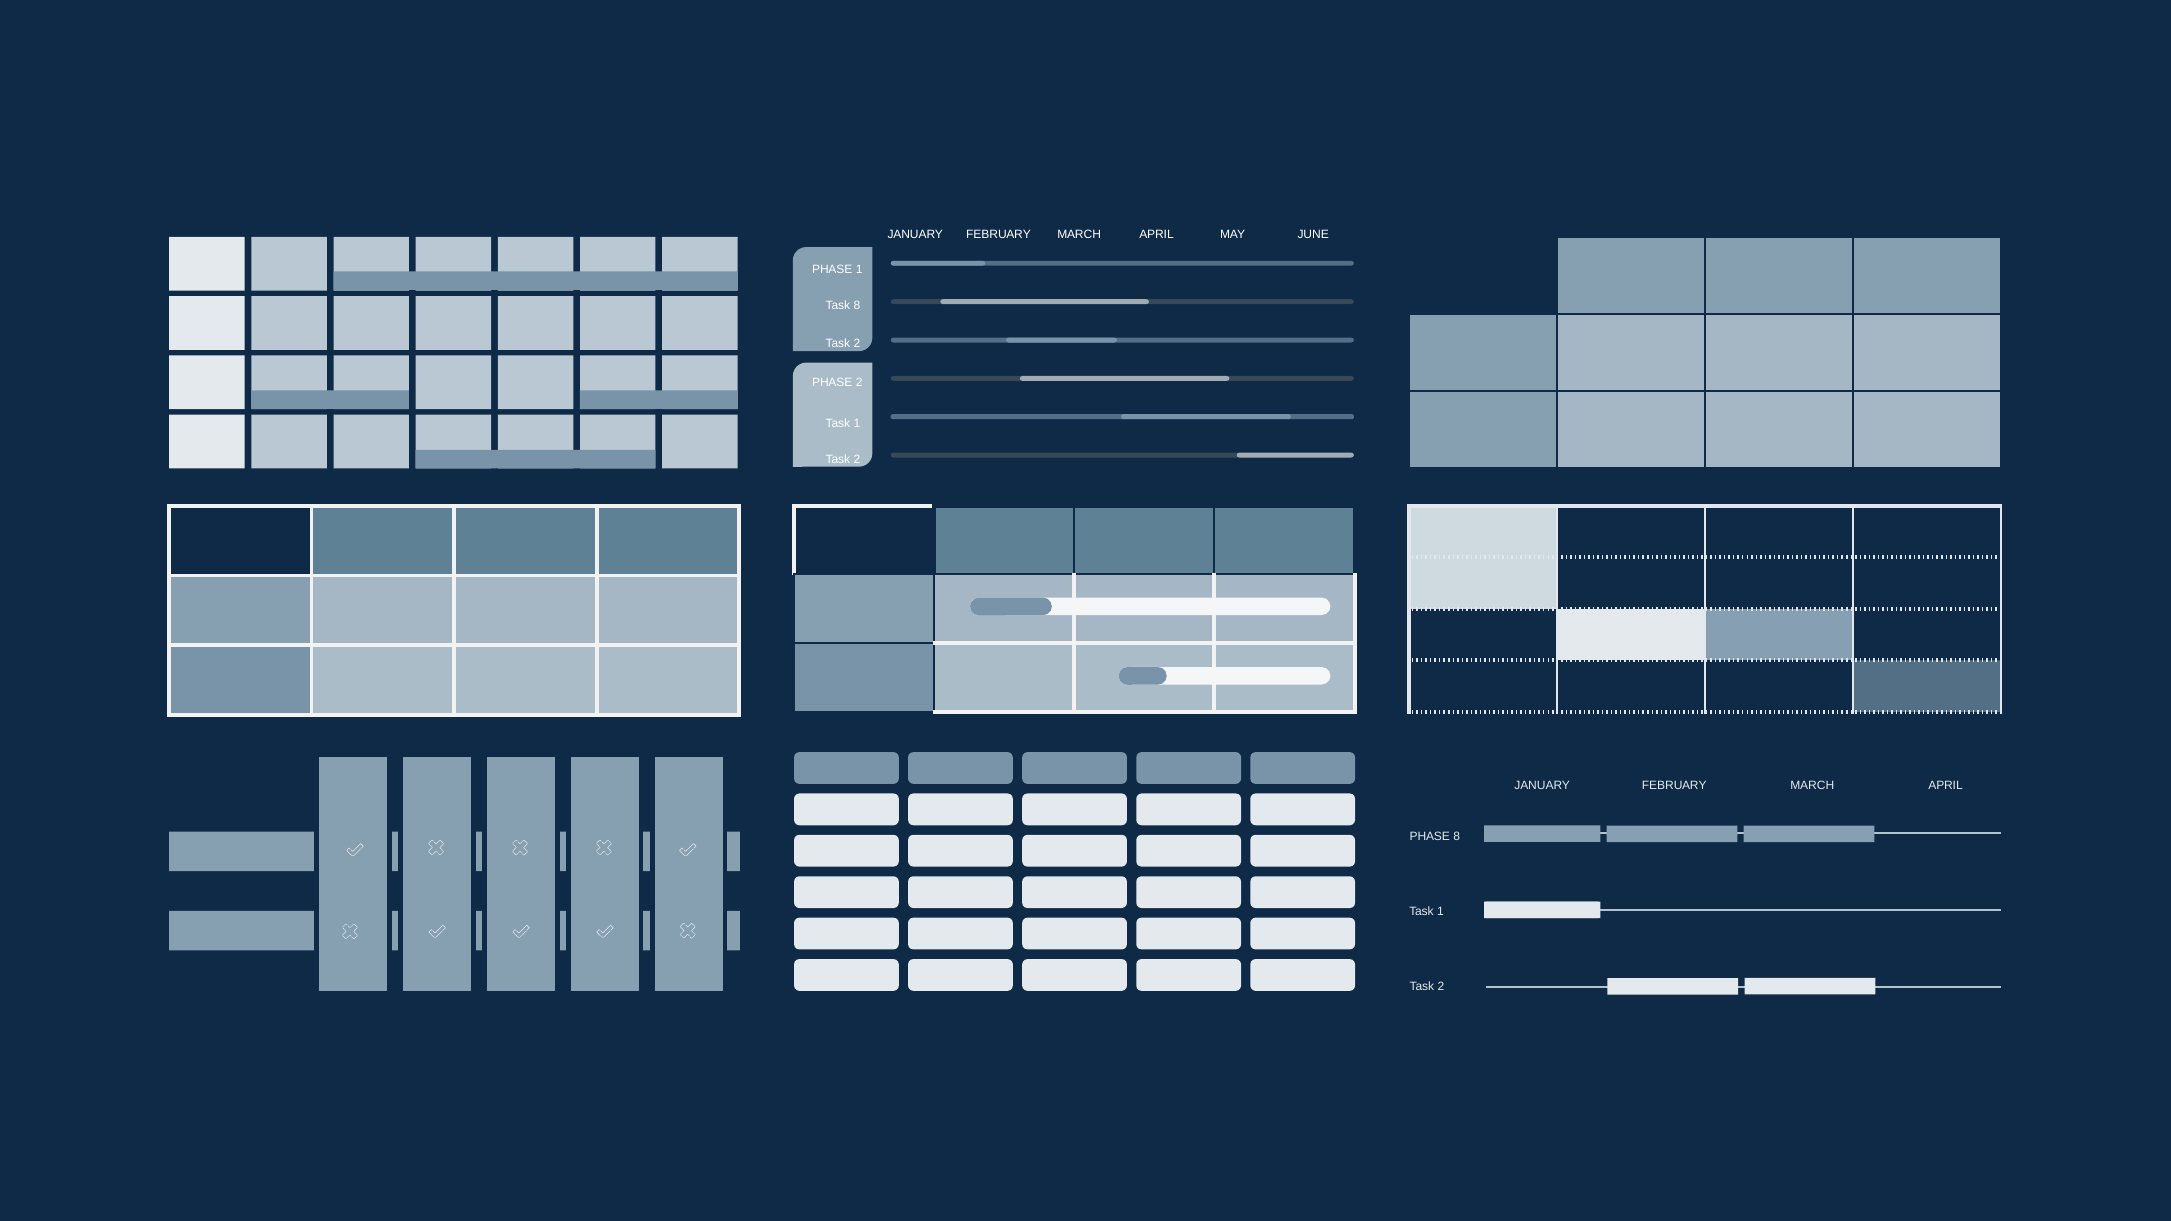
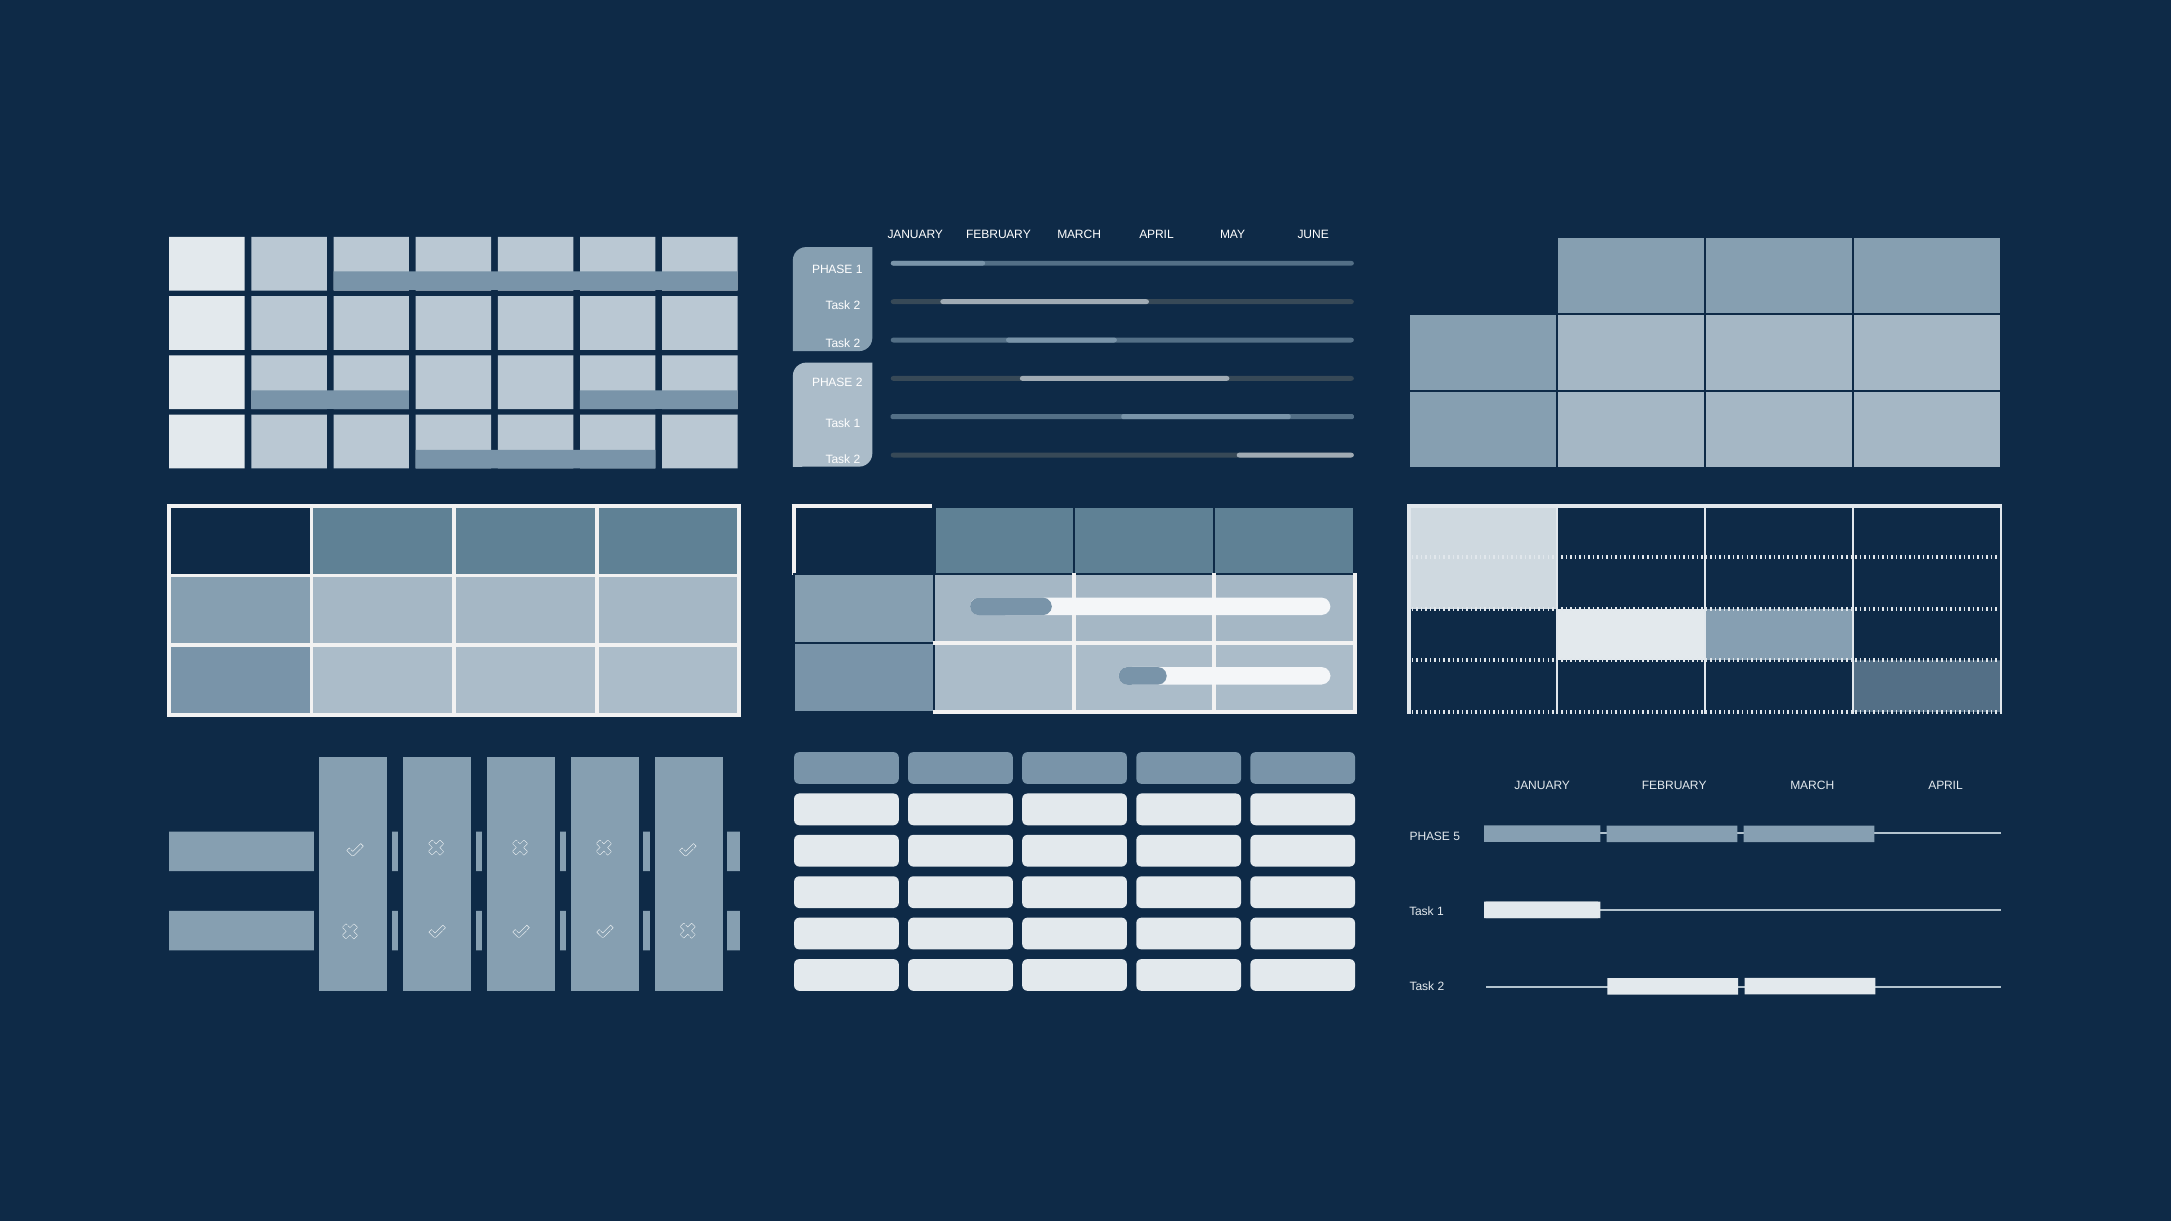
8: 8 -> 2 (857, 306)
PHASE 8: 8 -> 5 (1457, 836)
